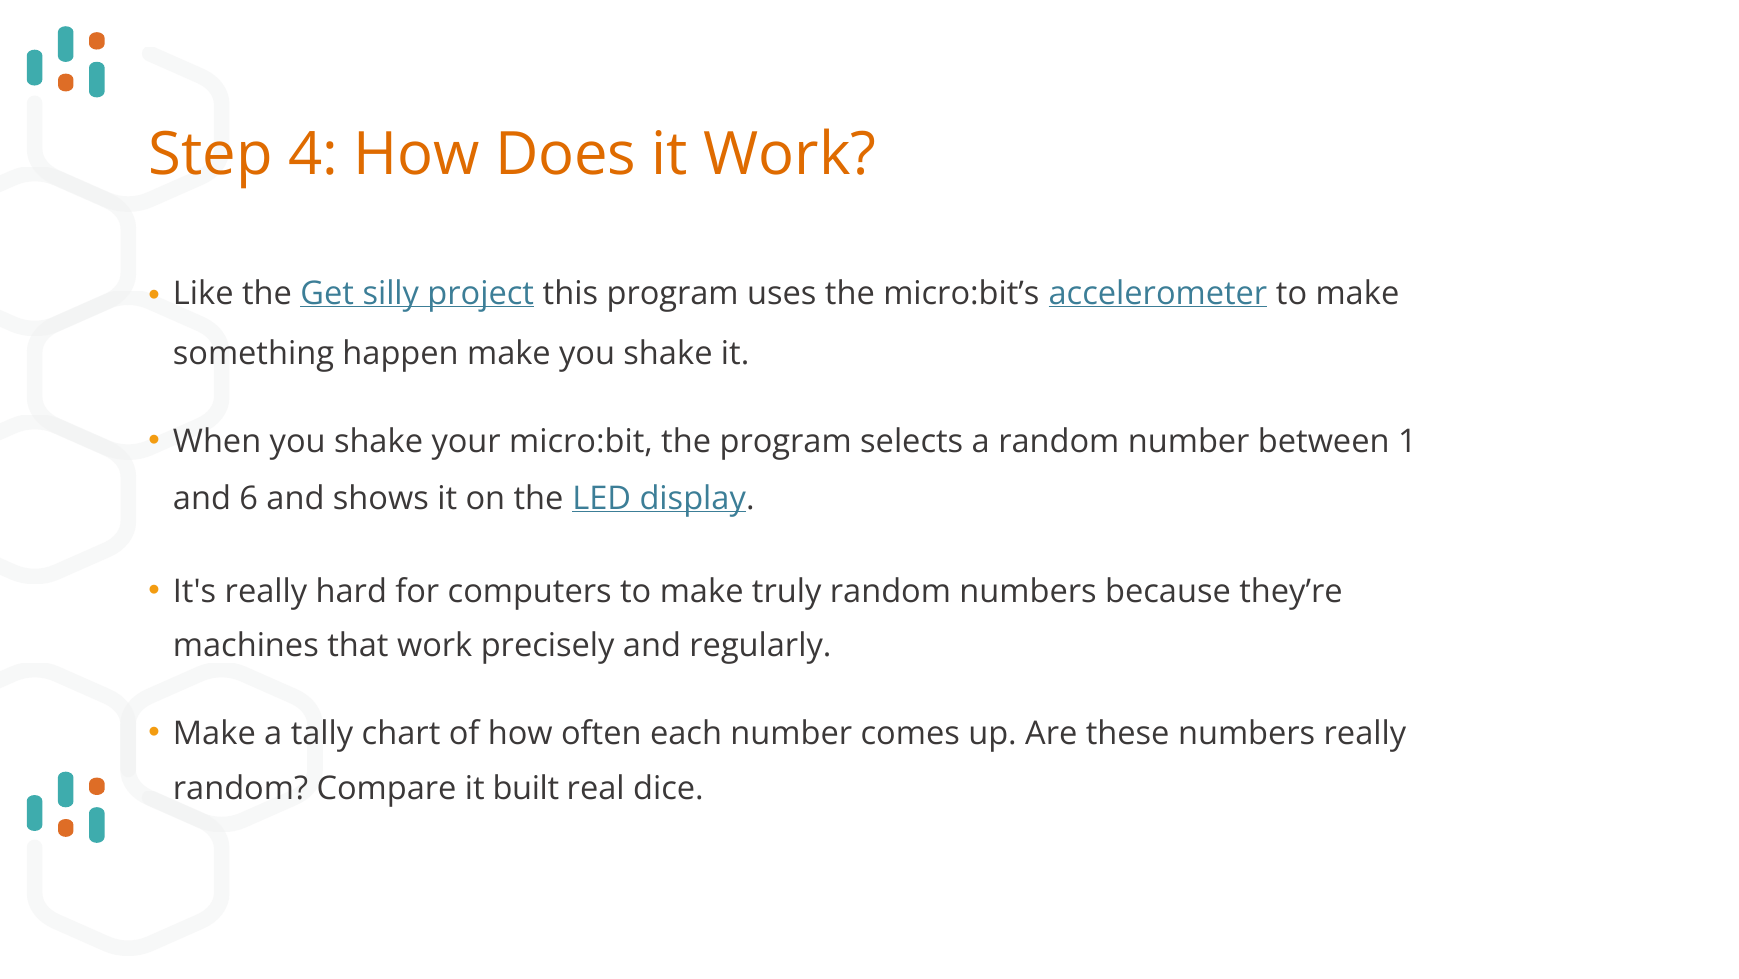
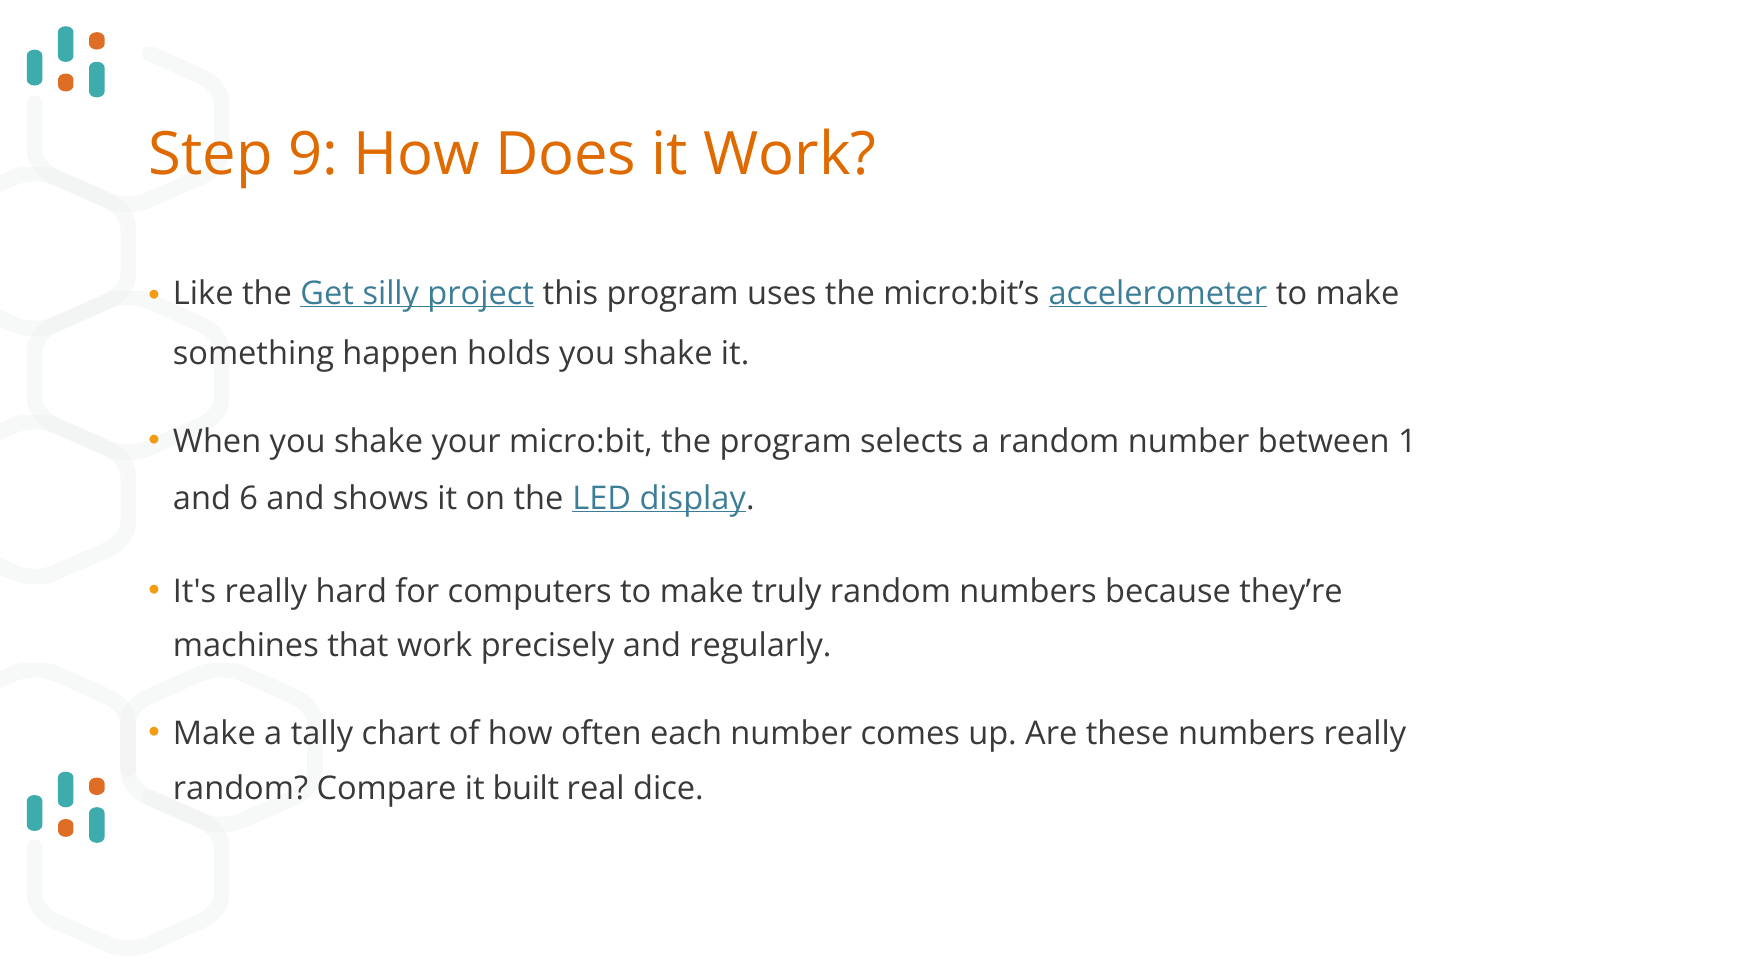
4: 4 -> 9 (313, 154)
happen make: make -> holds (509, 354)
